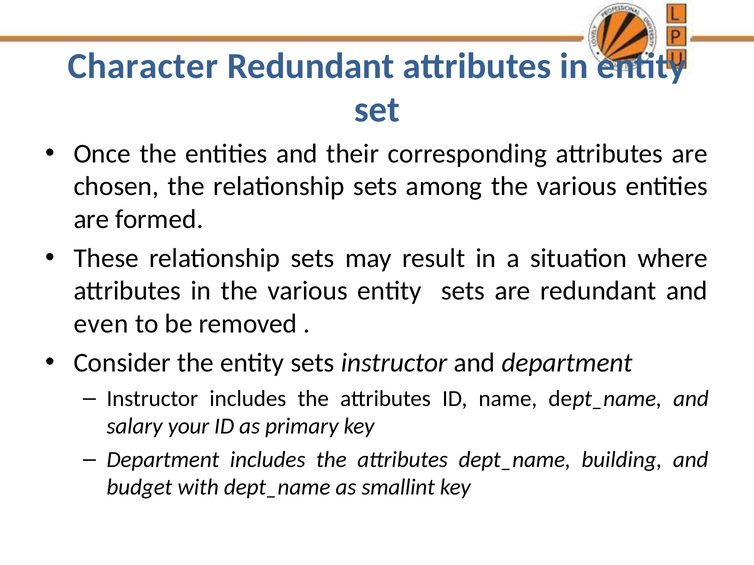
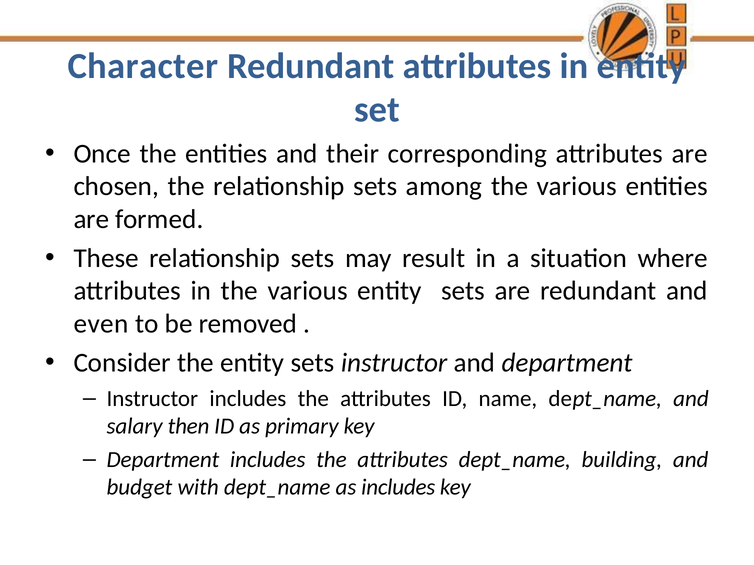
your: your -> then (189, 427)
as smallint: smallint -> includes (398, 488)
